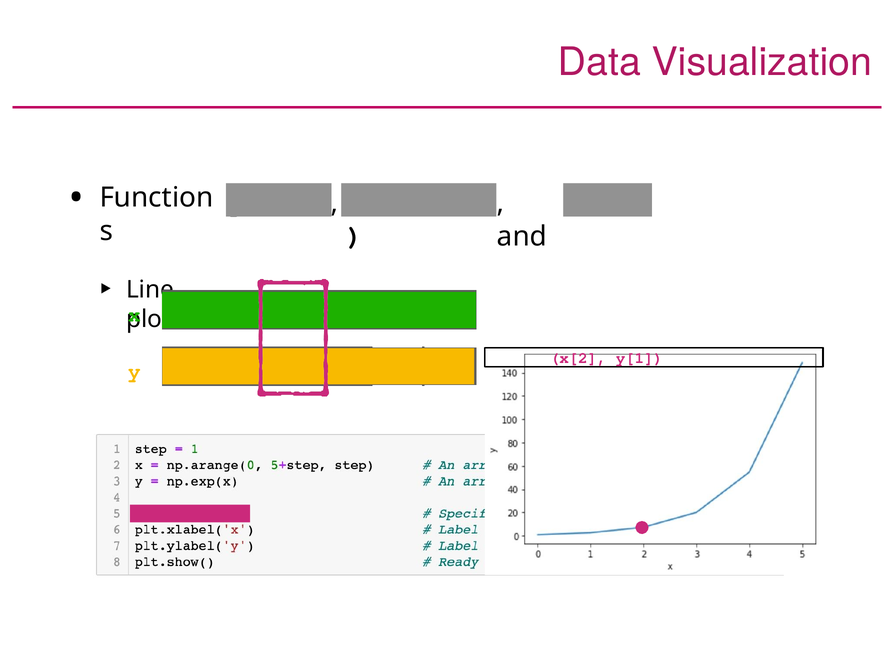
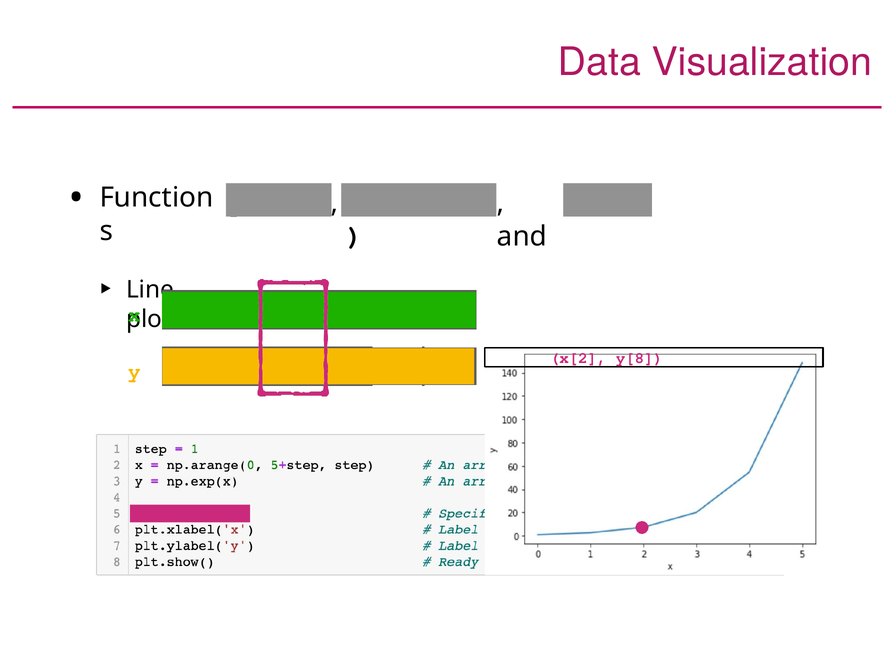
y[1: y[1 -> y[8 (639, 359)
